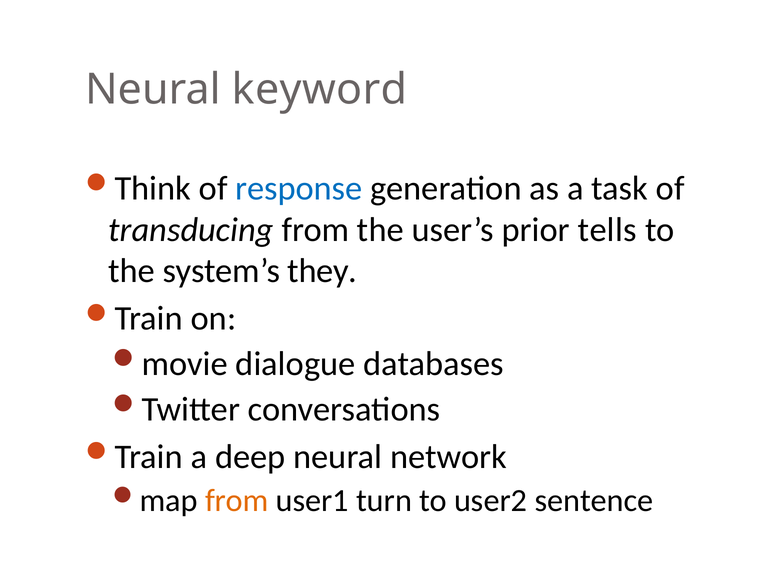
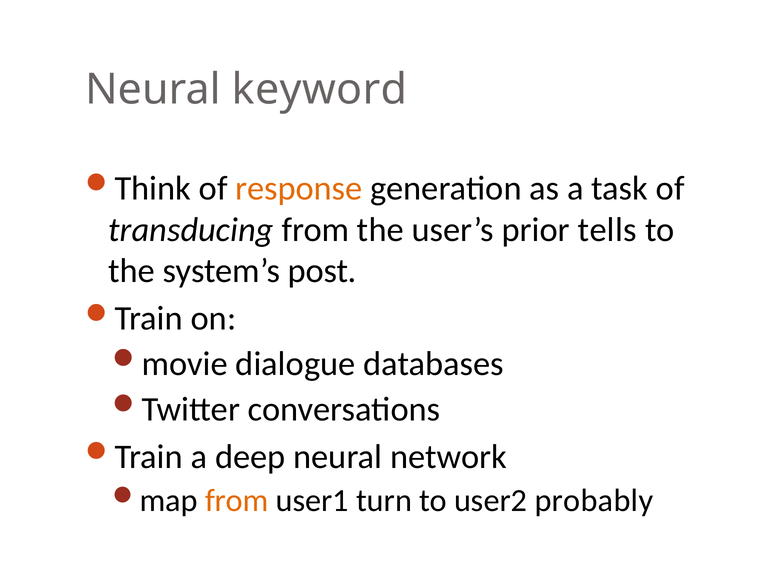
response colour: blue -> orange (299, 188)
they: they -> post (322, 271)
sentence: sentence -> probably (594, 501)
